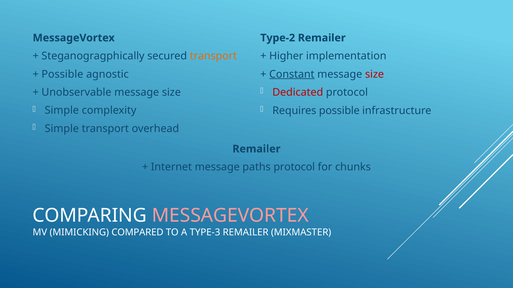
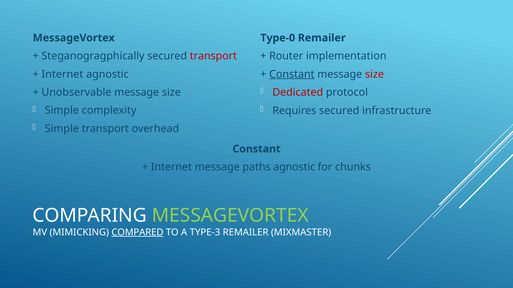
Type-2: Type-2 -> Type-0 (278, 38)
transport colour: orange -> red (213, 56)
Higher: Higher -> Router (286, 56)
Possible: Possible -> Internet (62, 74)
Requires possible: possible -> secured (339, 111)
Remailer: Remailer -> Constant (257, 149)
paths protocol: protocol -> agnostic (294, 167)
MESSAGEVORTEX colour: pink -> light green (230, 216)
COMPARED underline: none -> present (137, 233)
